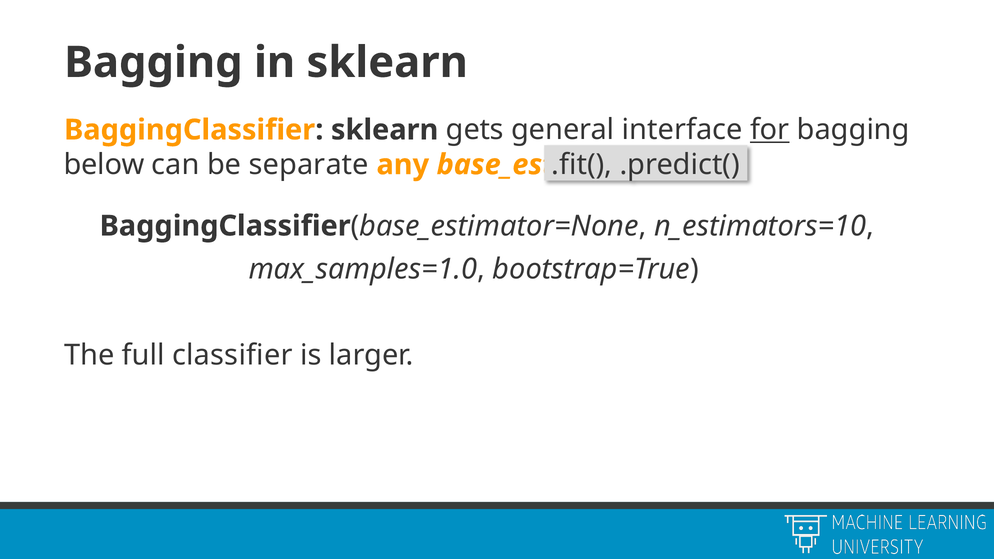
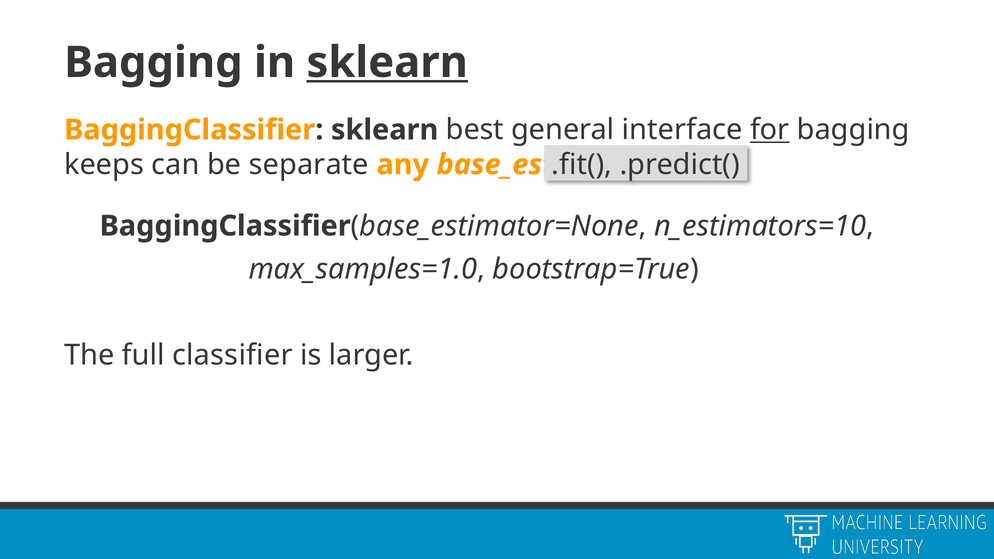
sklearn underline: none -> present (387, 63)
gets: gets -> best (475, 130)
below: below -> keeps (104, 165)
